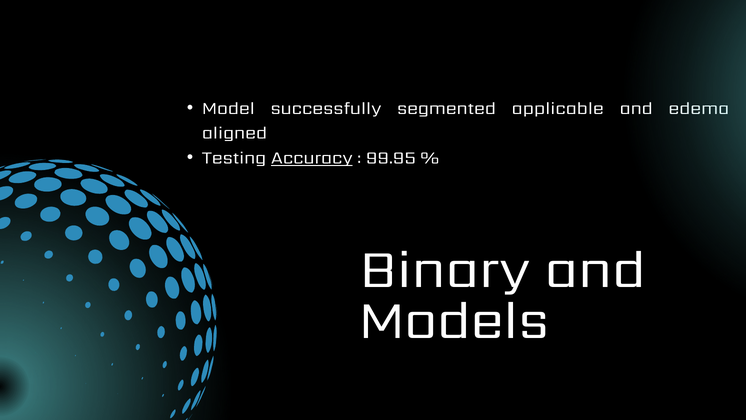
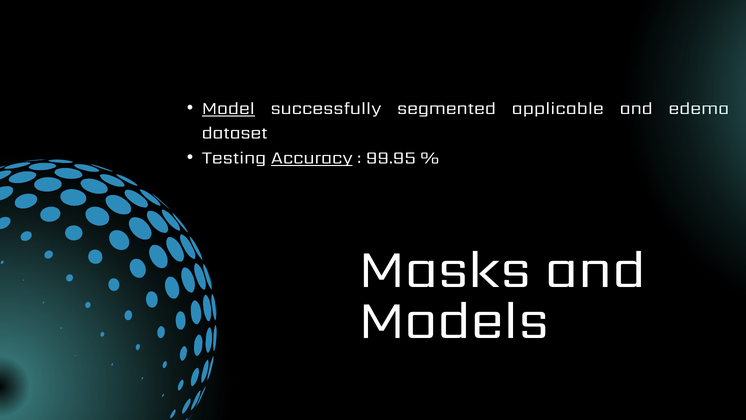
Model underline: none -> present (228, 108)
aligned: aligned -> dataset (235, 133)
Binary: Binary -> Masks (445, 269)
